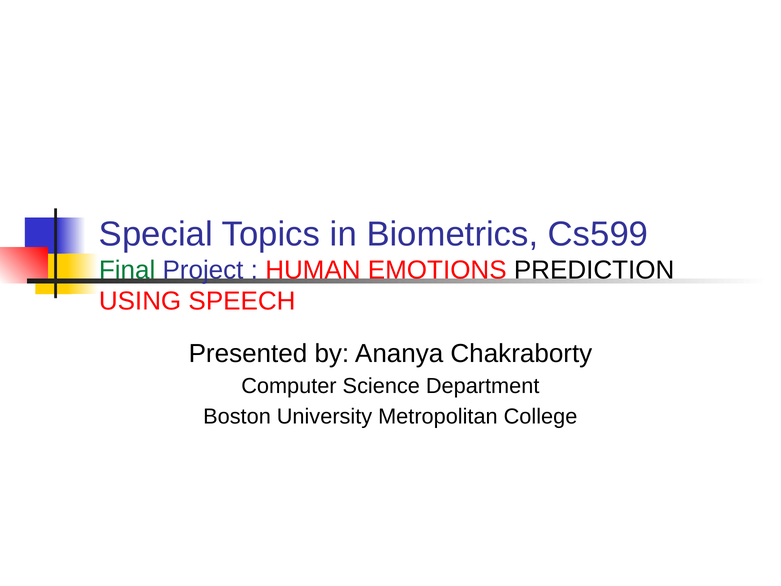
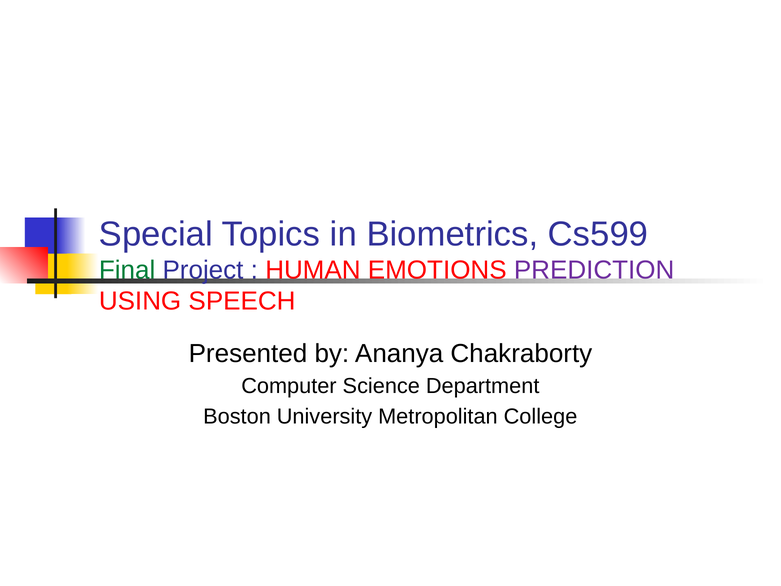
PREDICTION colour: black -> purple (594, 270)
